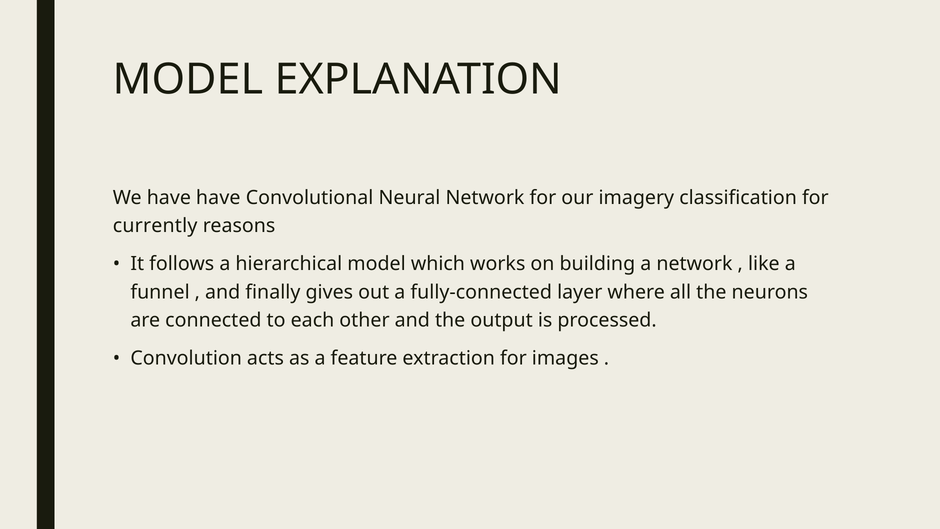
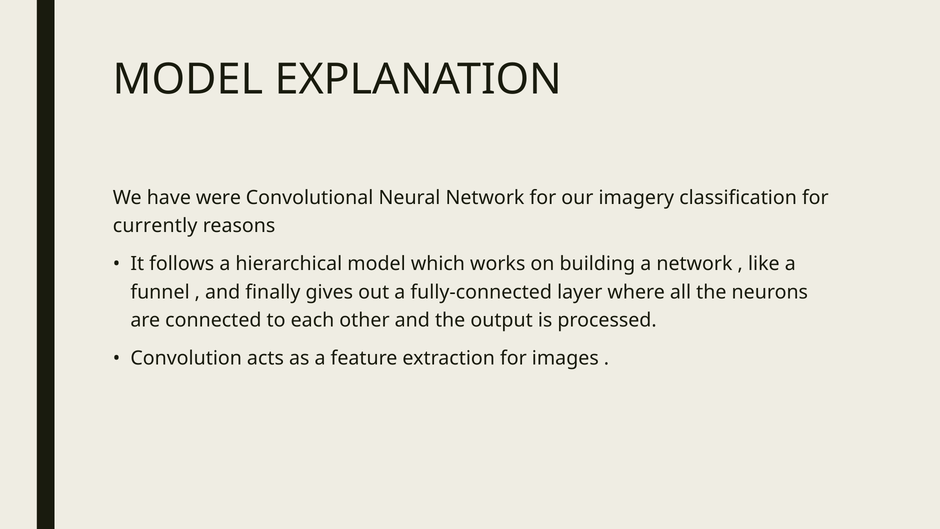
have have: have -> were (218, 198)
